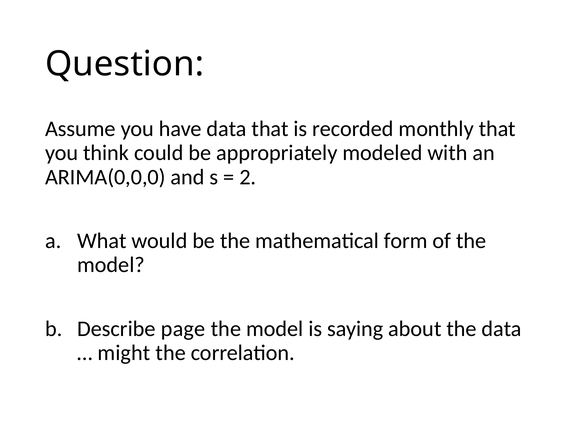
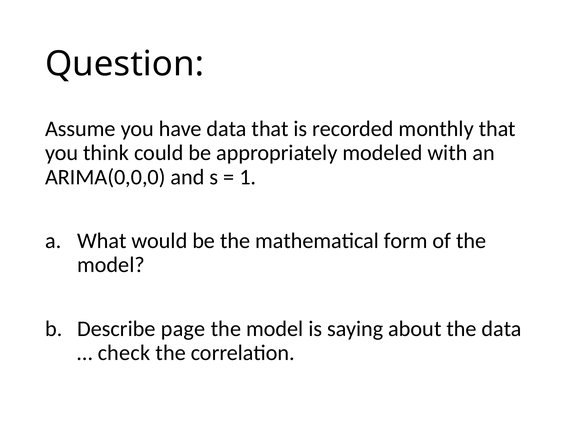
2: 2 -> 1 (248, 177)
might: might -> check (124, 353)
